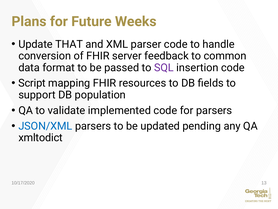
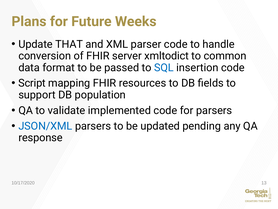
feedback: feedback -> xmltodict (167, 56)
SQL colour: purple -> blue (164, 67)
xmltodict: xmltodict -> response (41, 137)
